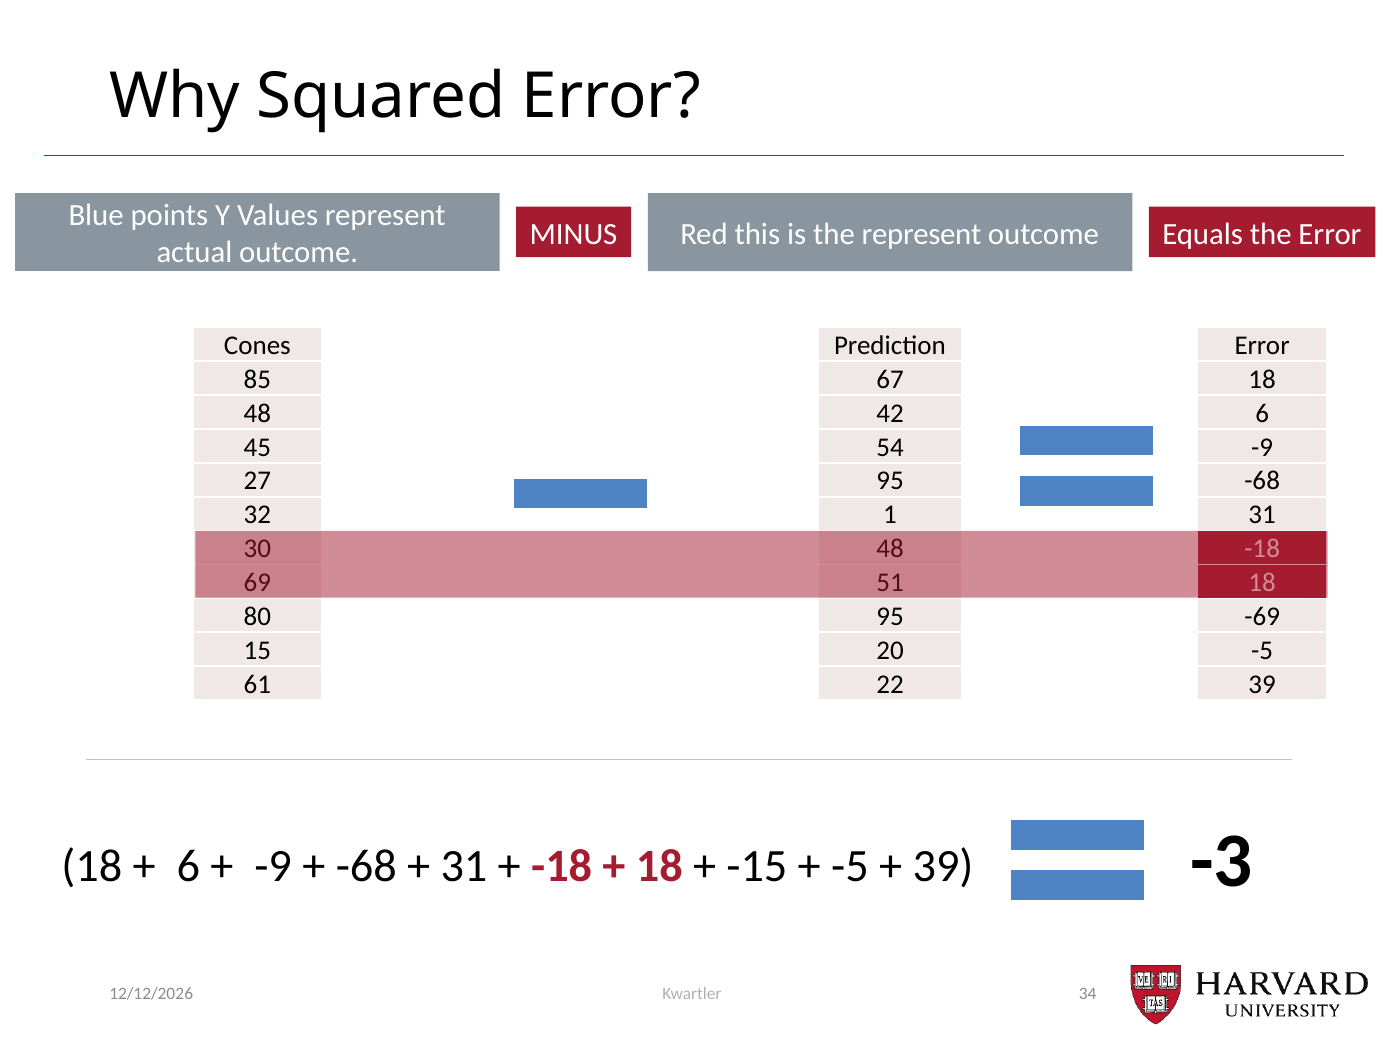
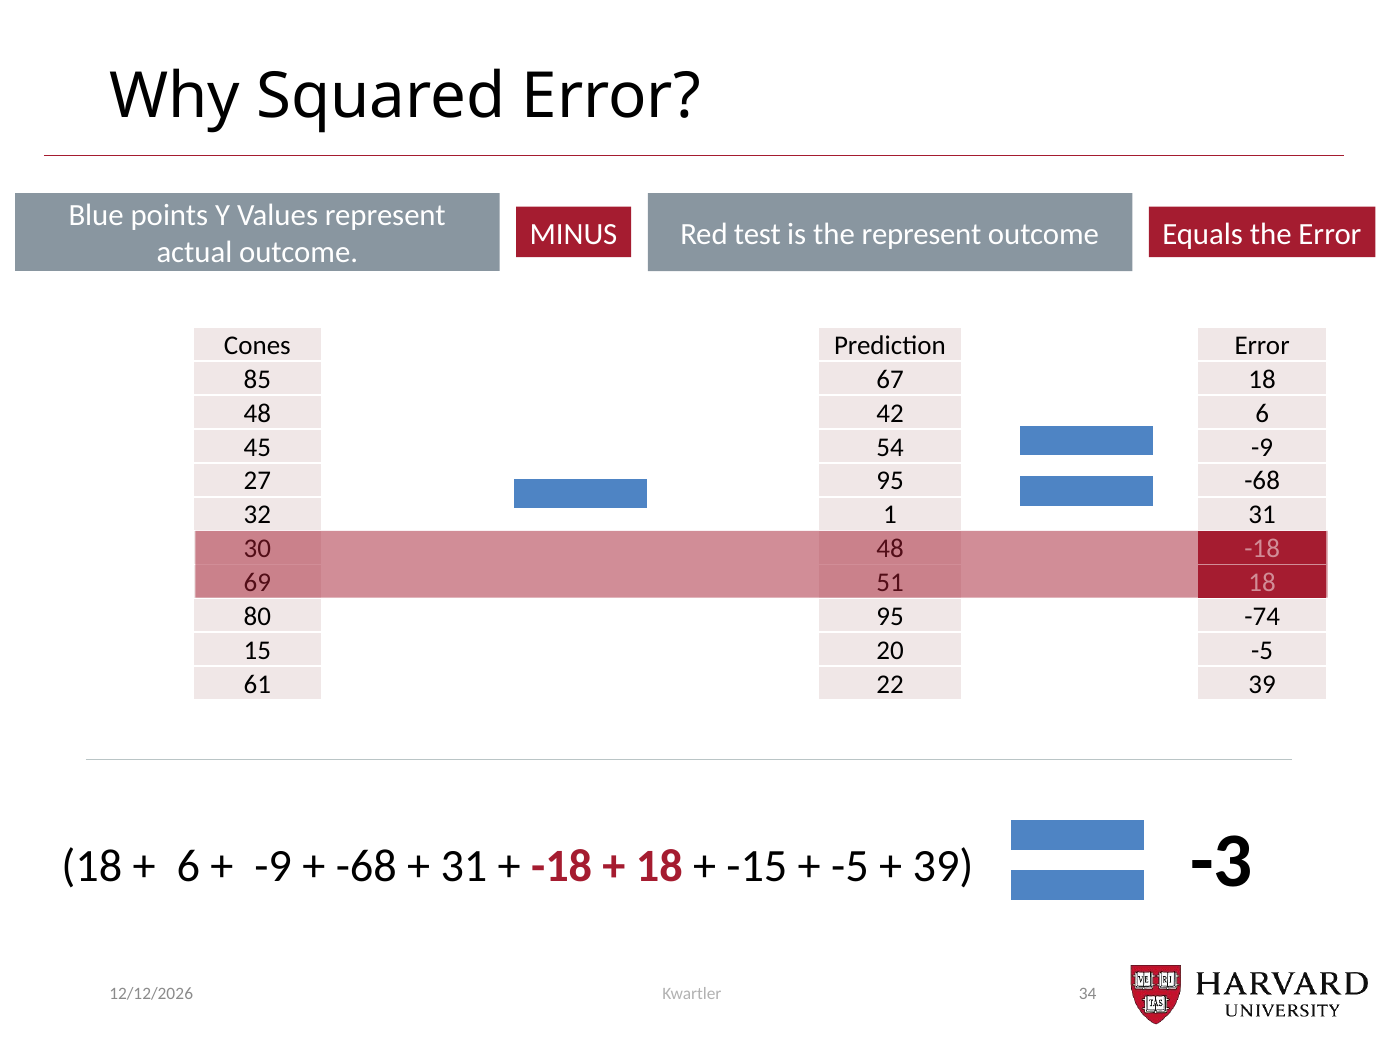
this: this -> test (757, 234)
-69: -69 -> -74 (1262, 617)
